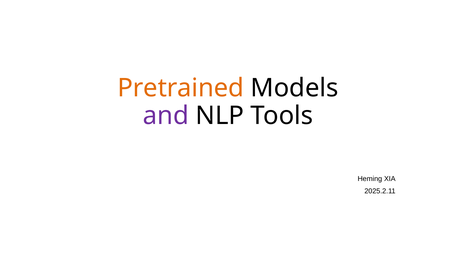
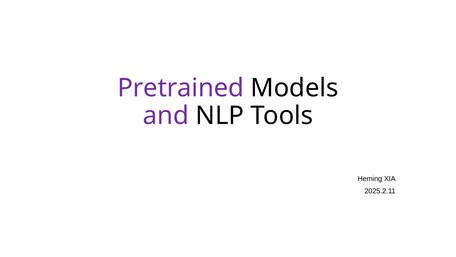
Pretrained colour: orange -> purple (181, 88)
